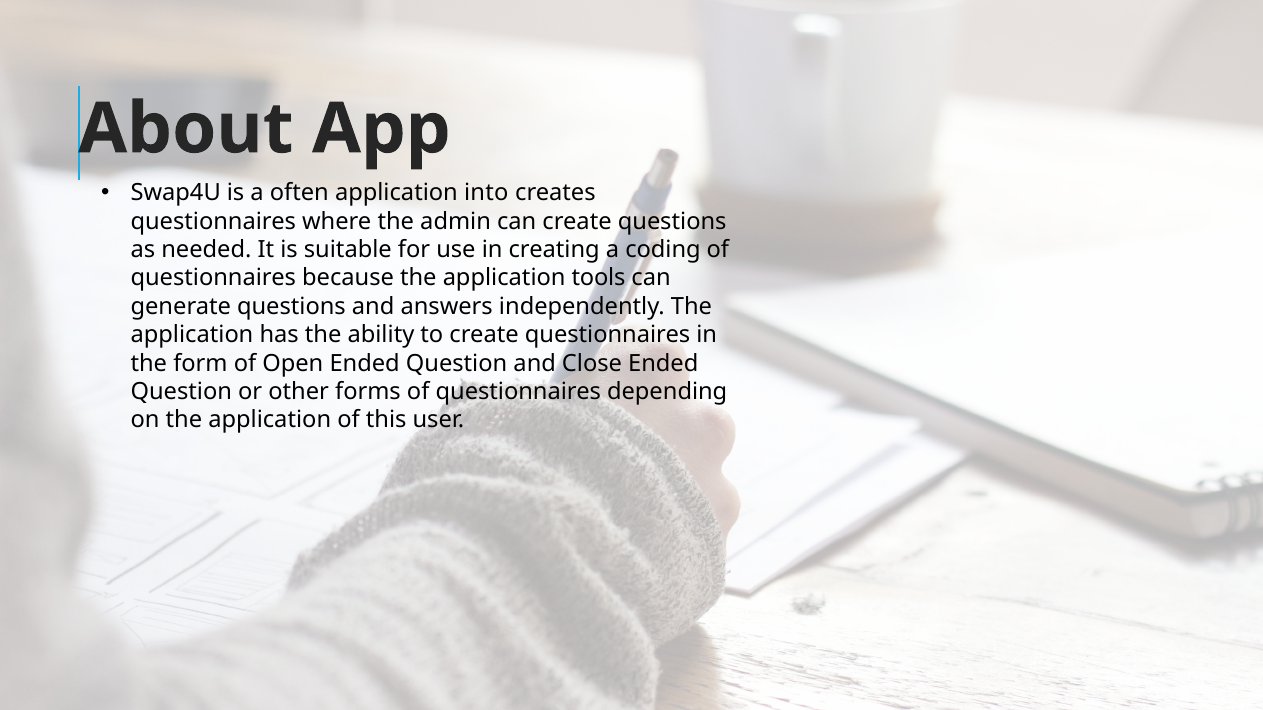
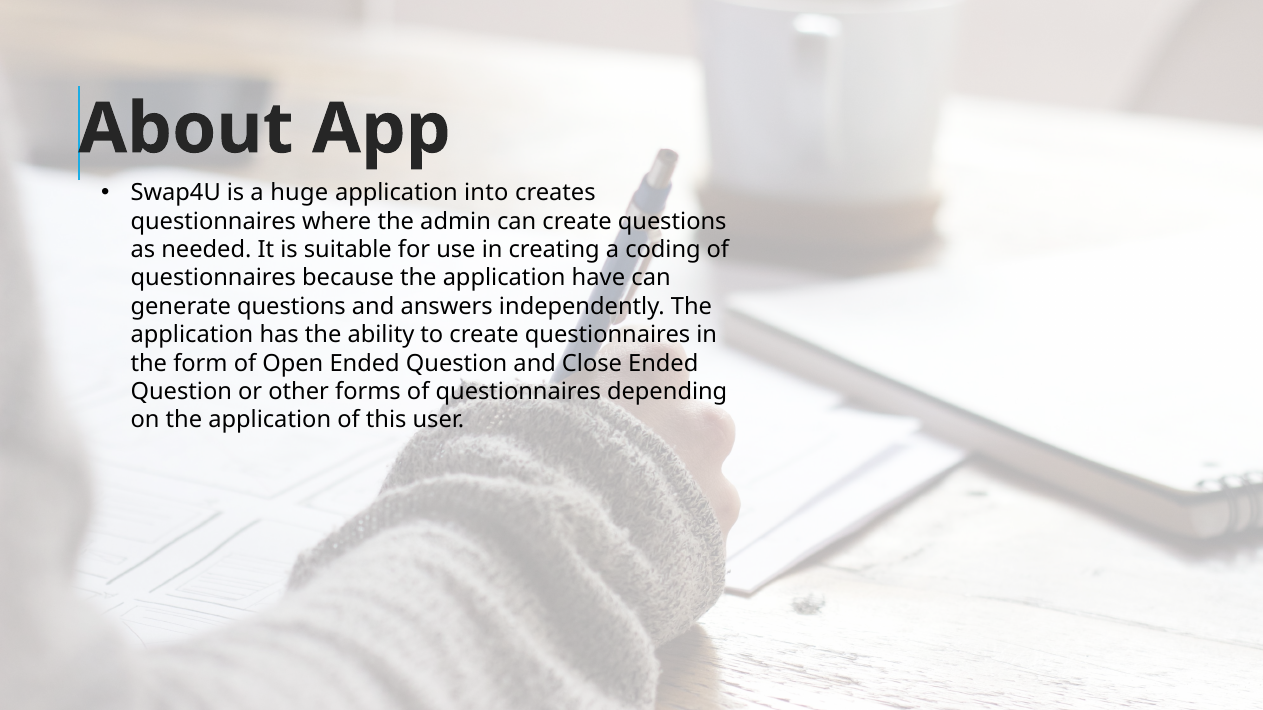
often: often -> huge (299, 193)
tools: tools -> have (598, 278)
